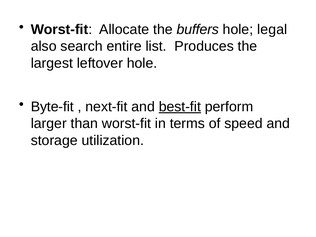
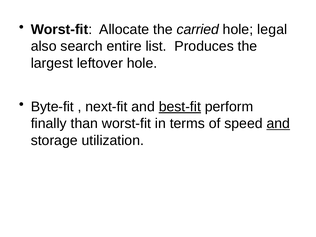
buffers: buffers -> carried (198, 29)
larger: larger -> finally (49, 124)
and underline: none -> present (278, 124)
